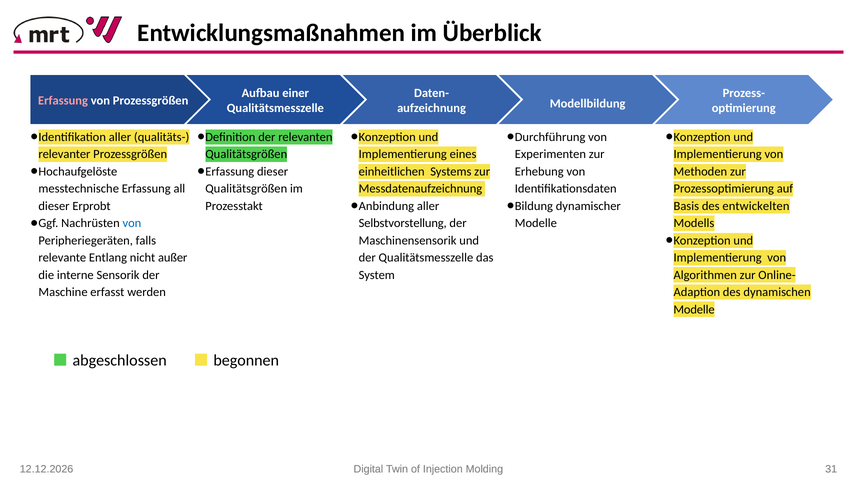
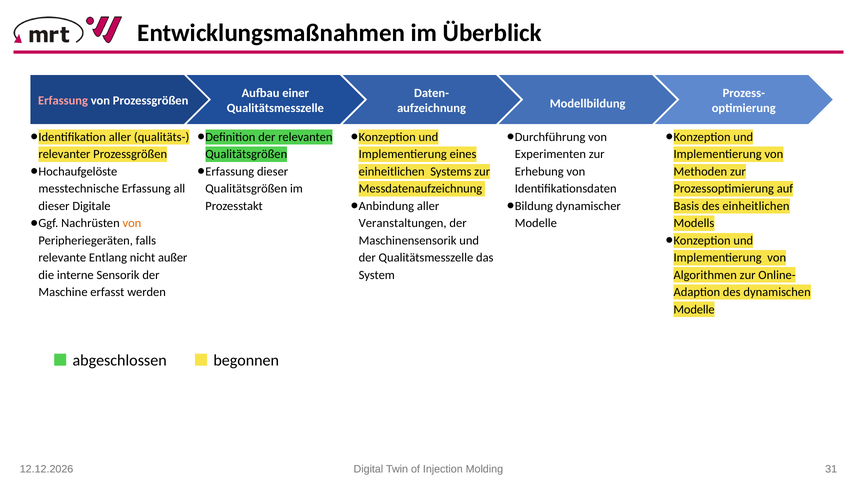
Erprobt: Erprobt -> Digitale (91, 206)
des entwickelten: entwickelten -> einheitlichen (756, 206)
von colour: blue -> orange (132, 223)
Selbstvorstellung: Selbstvorstellung -> Veranstaltungen (403, 223)
